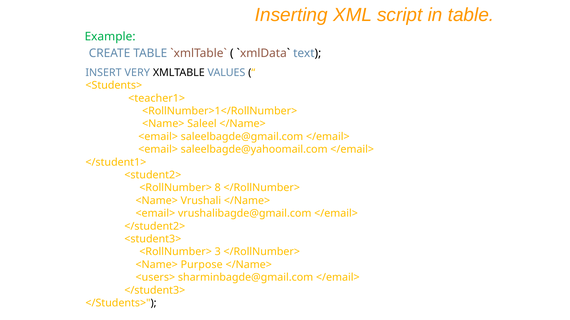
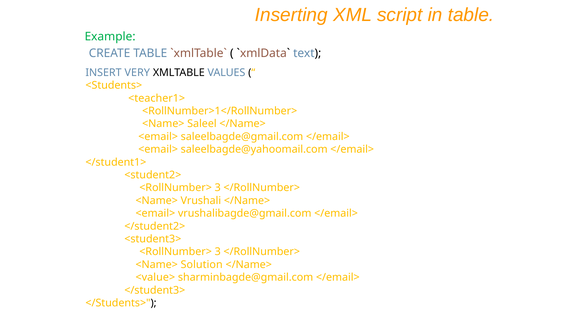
8: 8 -> 3 (218, 188)
Purpose: Purpose -> Solution (202, 265)
<users>: <users> -> <value> (155, 278)
